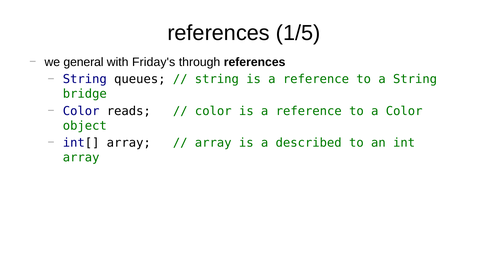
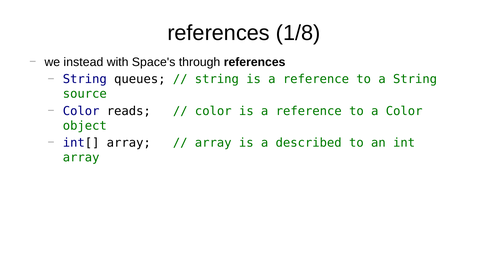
1/5: 1/5 -> 1/8 (298, 33)
general: general -> instead (83, 62)
Friday's: Friday's -> Space's (154, 62)
bridge: bridge -> source (85, 94)
